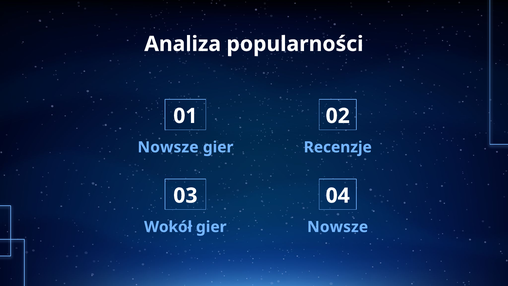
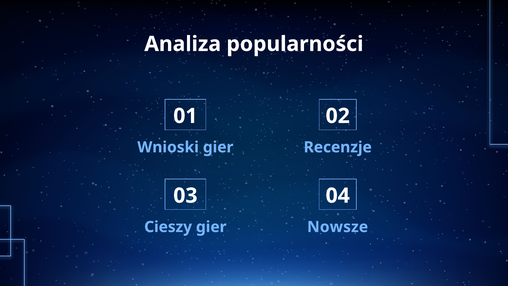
Nowsze: Nowsze -> Wnioski (168, 147)
Wokół: Wokół -> Cieszy (168, 227)
